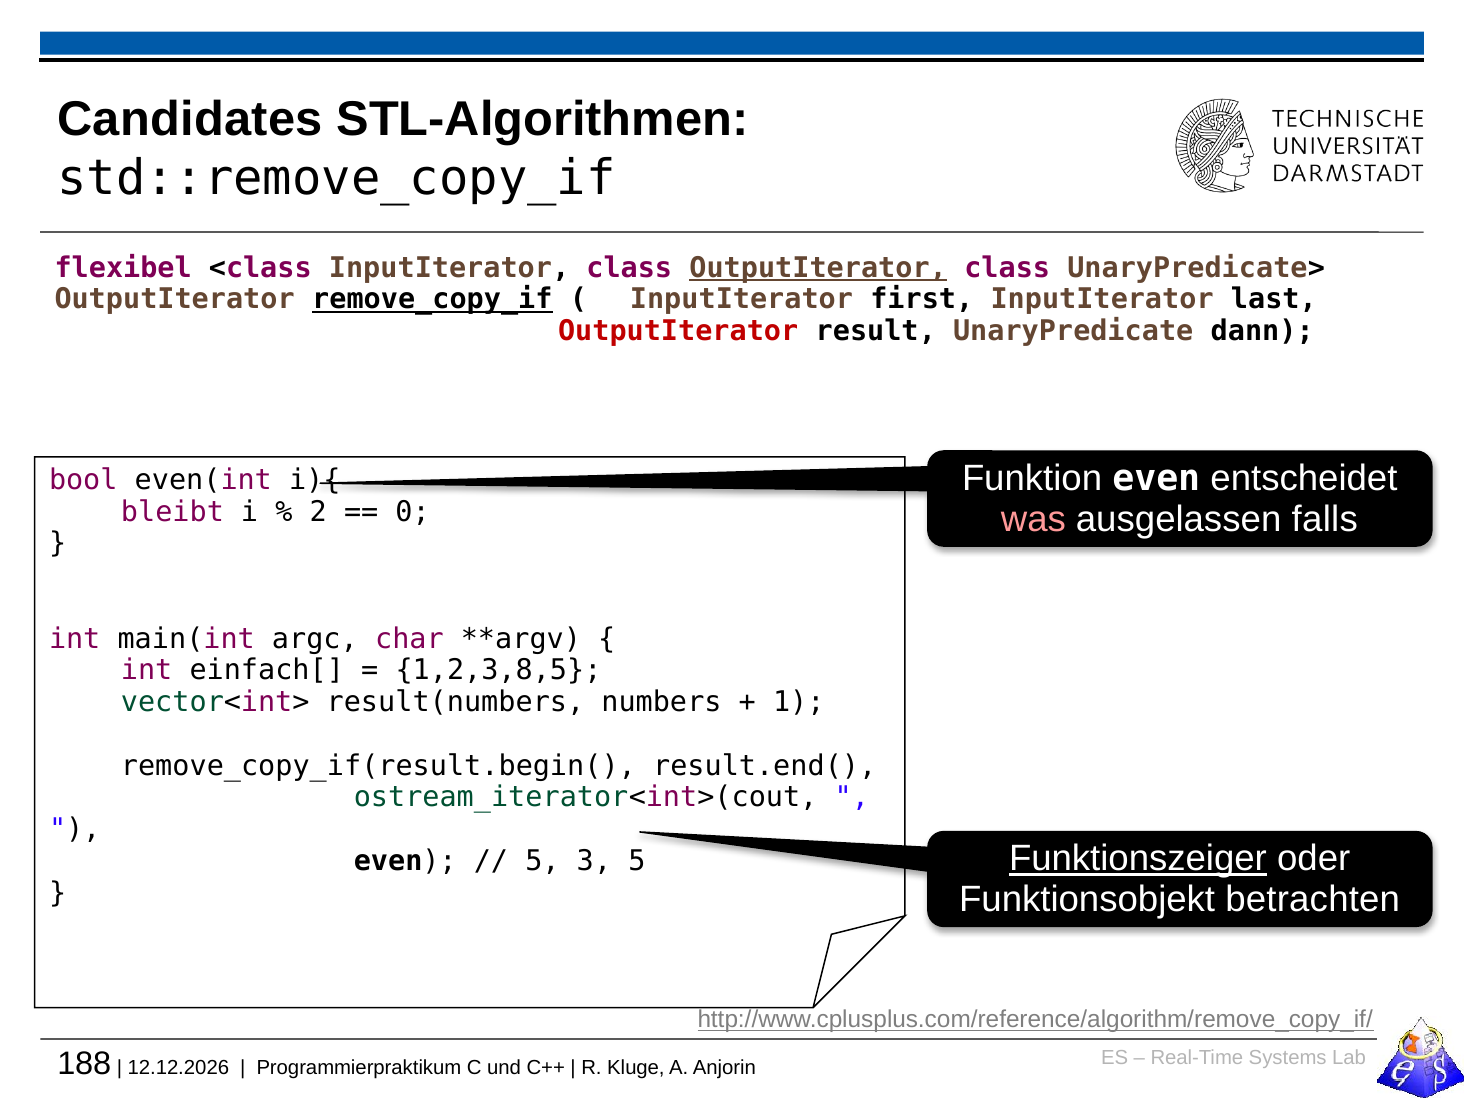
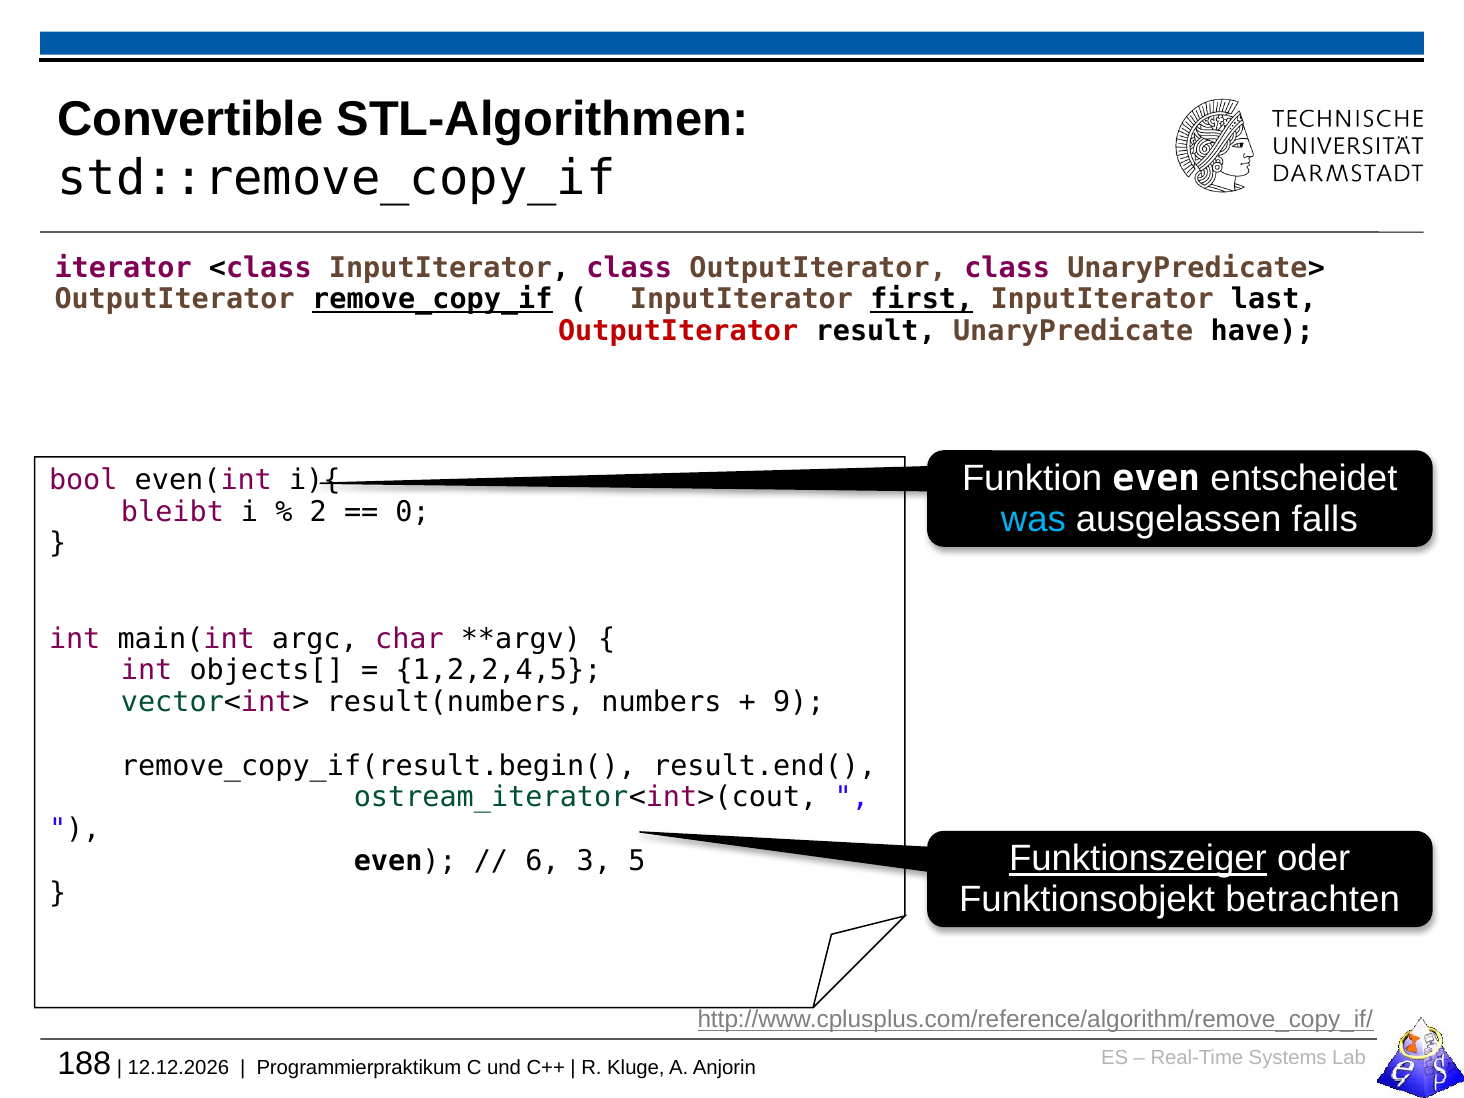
Candidates: Candidates -> Convertible (190, 119)
flexibel: flexibel -> iterator (123, 268)
OutputIterator underline: present -> none (818, 268)
first underline: none -> present (922, 299)
dann: dann -> have (1262, 331)
was colour: pink -> light blue (1033, 519)
einfach[: einfach[ -> objects[ (267, 671)
1,2,3,8,5: 1,2,3,8,5 -> 1,2,2,4,5 (498, 671)
1: 1 -> 9 (799, 702)
5: 5 -> 6 (542, 861)
